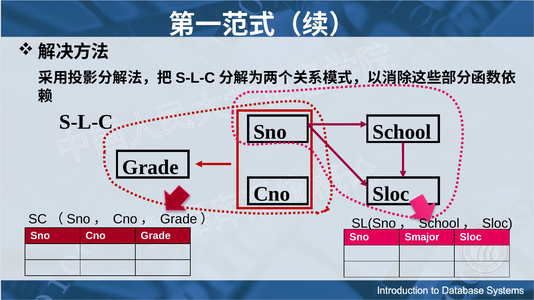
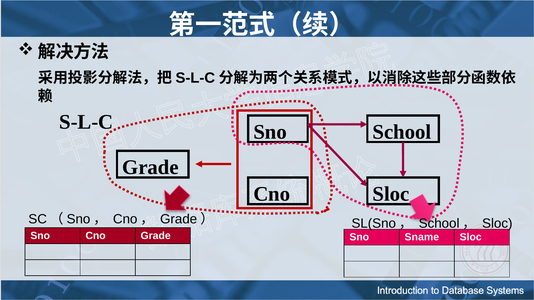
Smajor: Smajor -> Sname (422, 237)
